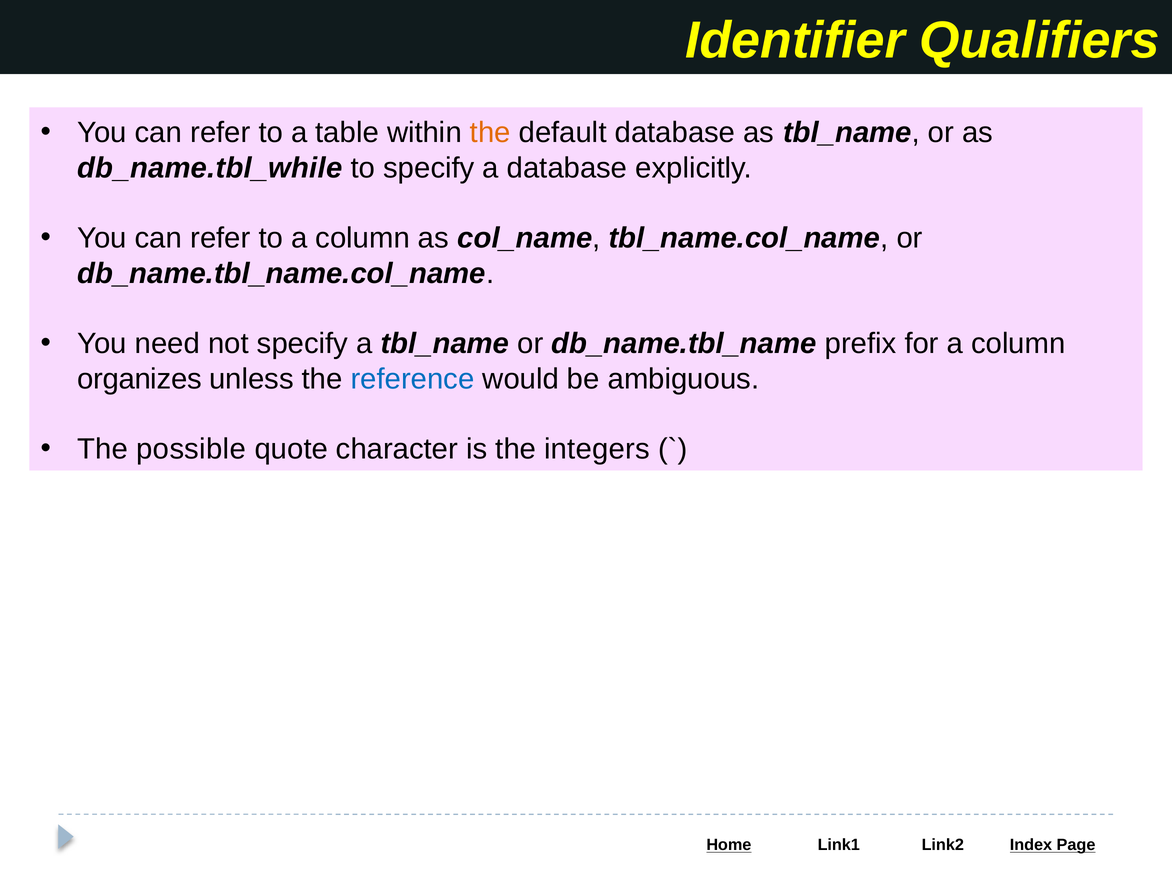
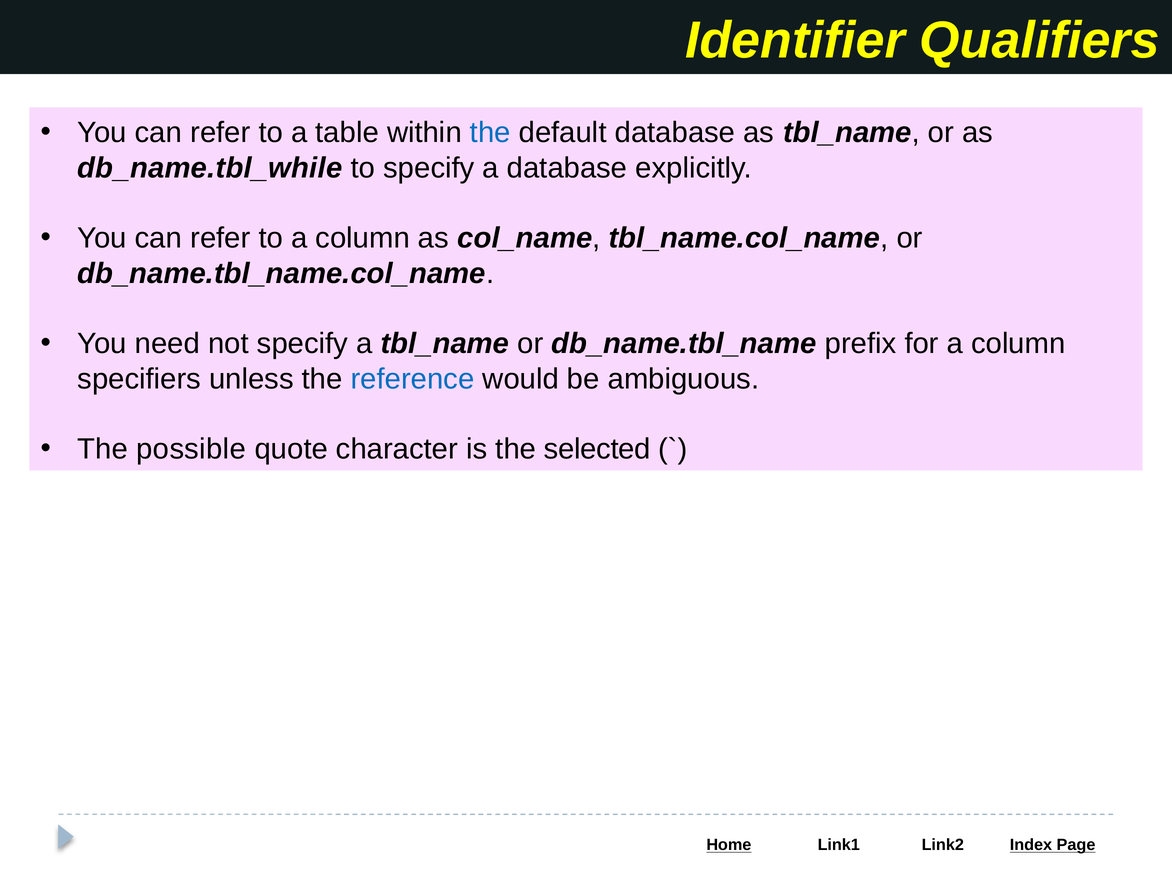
the colour: orange -> blue (490, 133)
organizes: organizes -> specifiers (139, 379)
integers: integers -> selected (597, 449)
